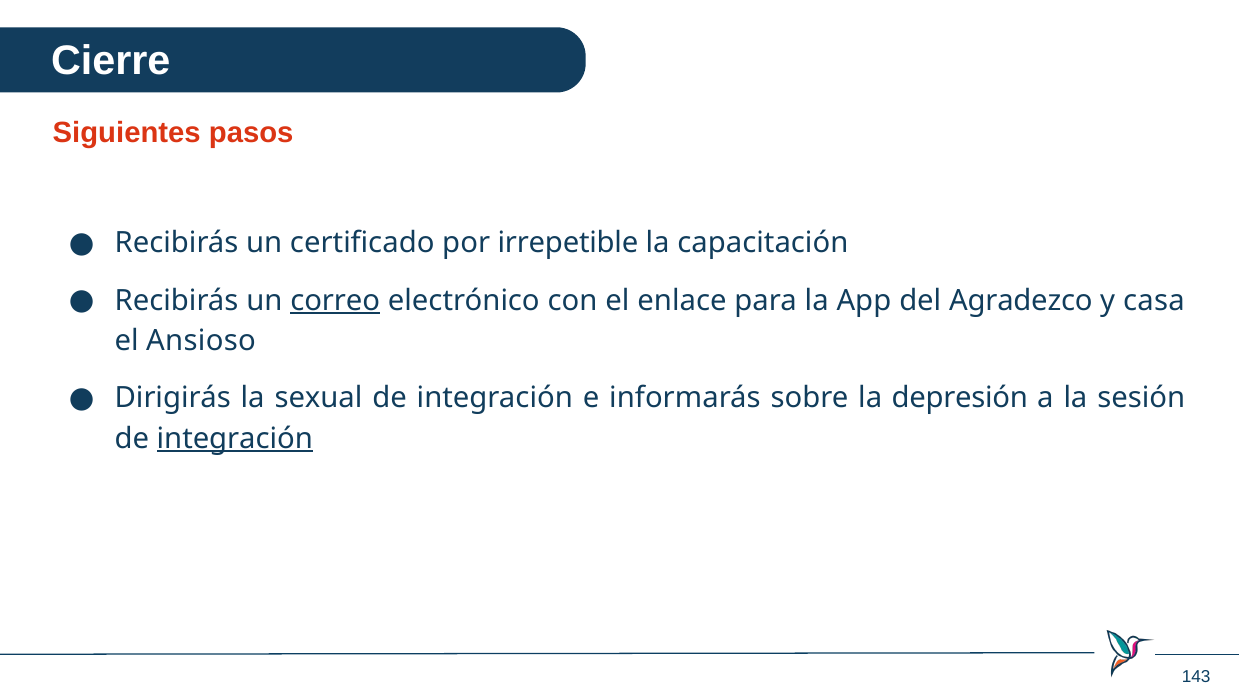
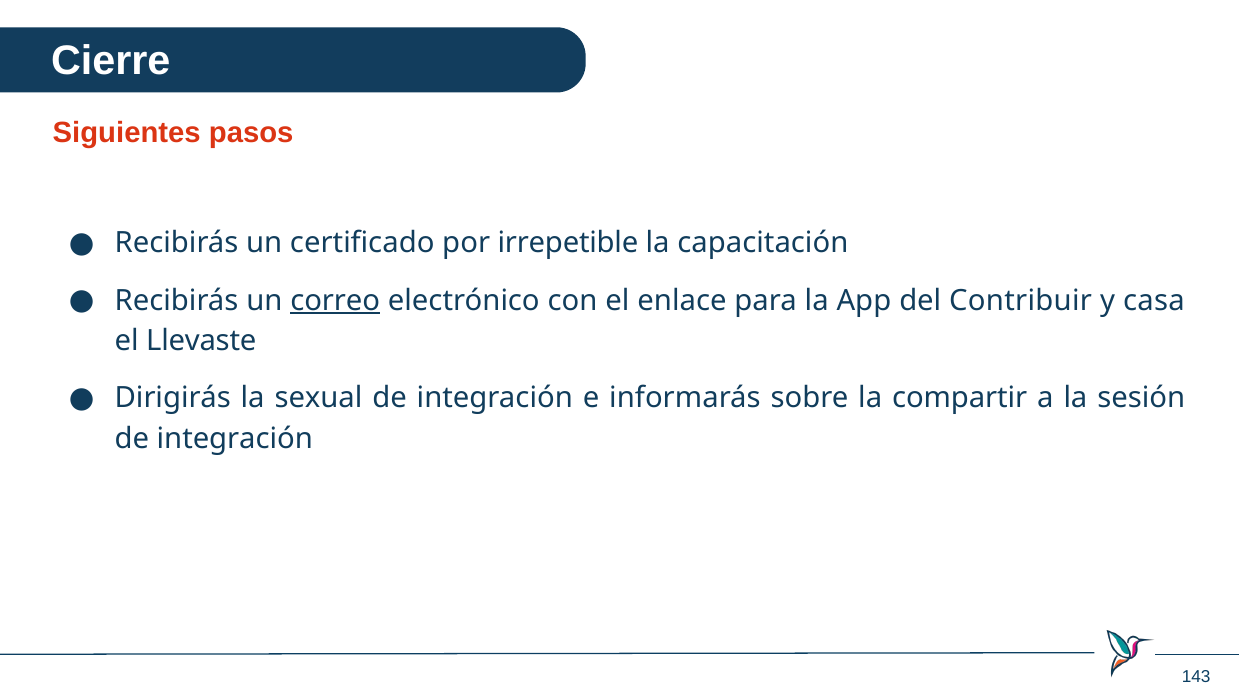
Agradezco: Agradezco -> Contribuir (1021, 300)
Ansioso: Ansioso -> Llevaste (201, 341)
depresión: depresión -> compartir (960, 398)
integración underline: present -> none (235, 439)
